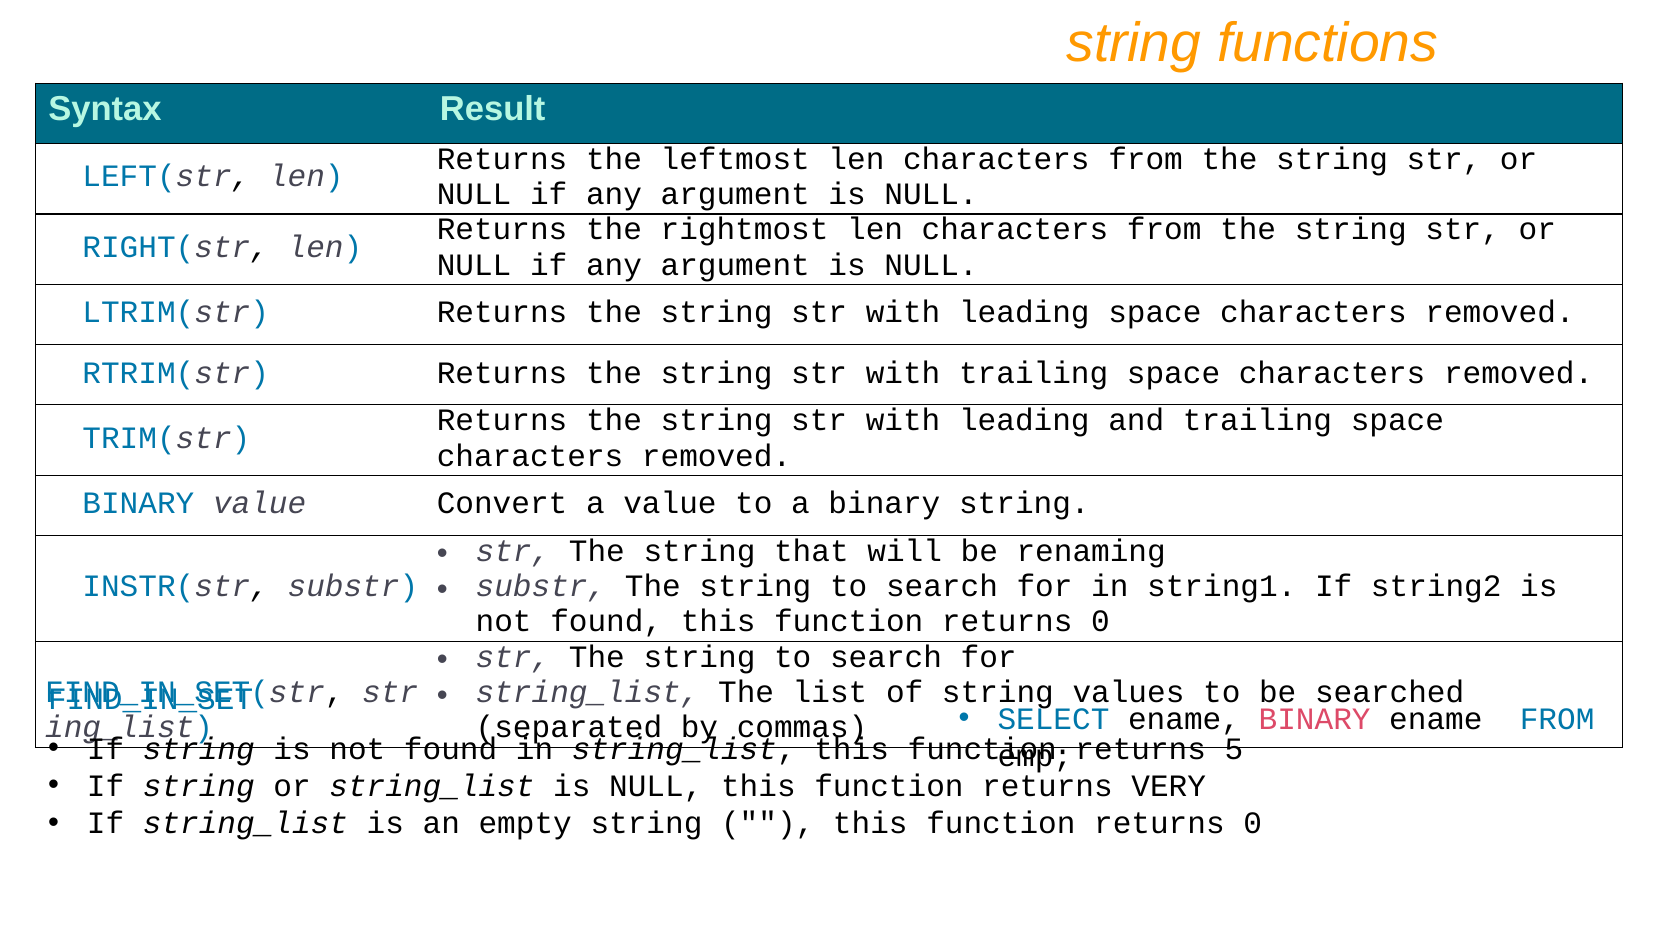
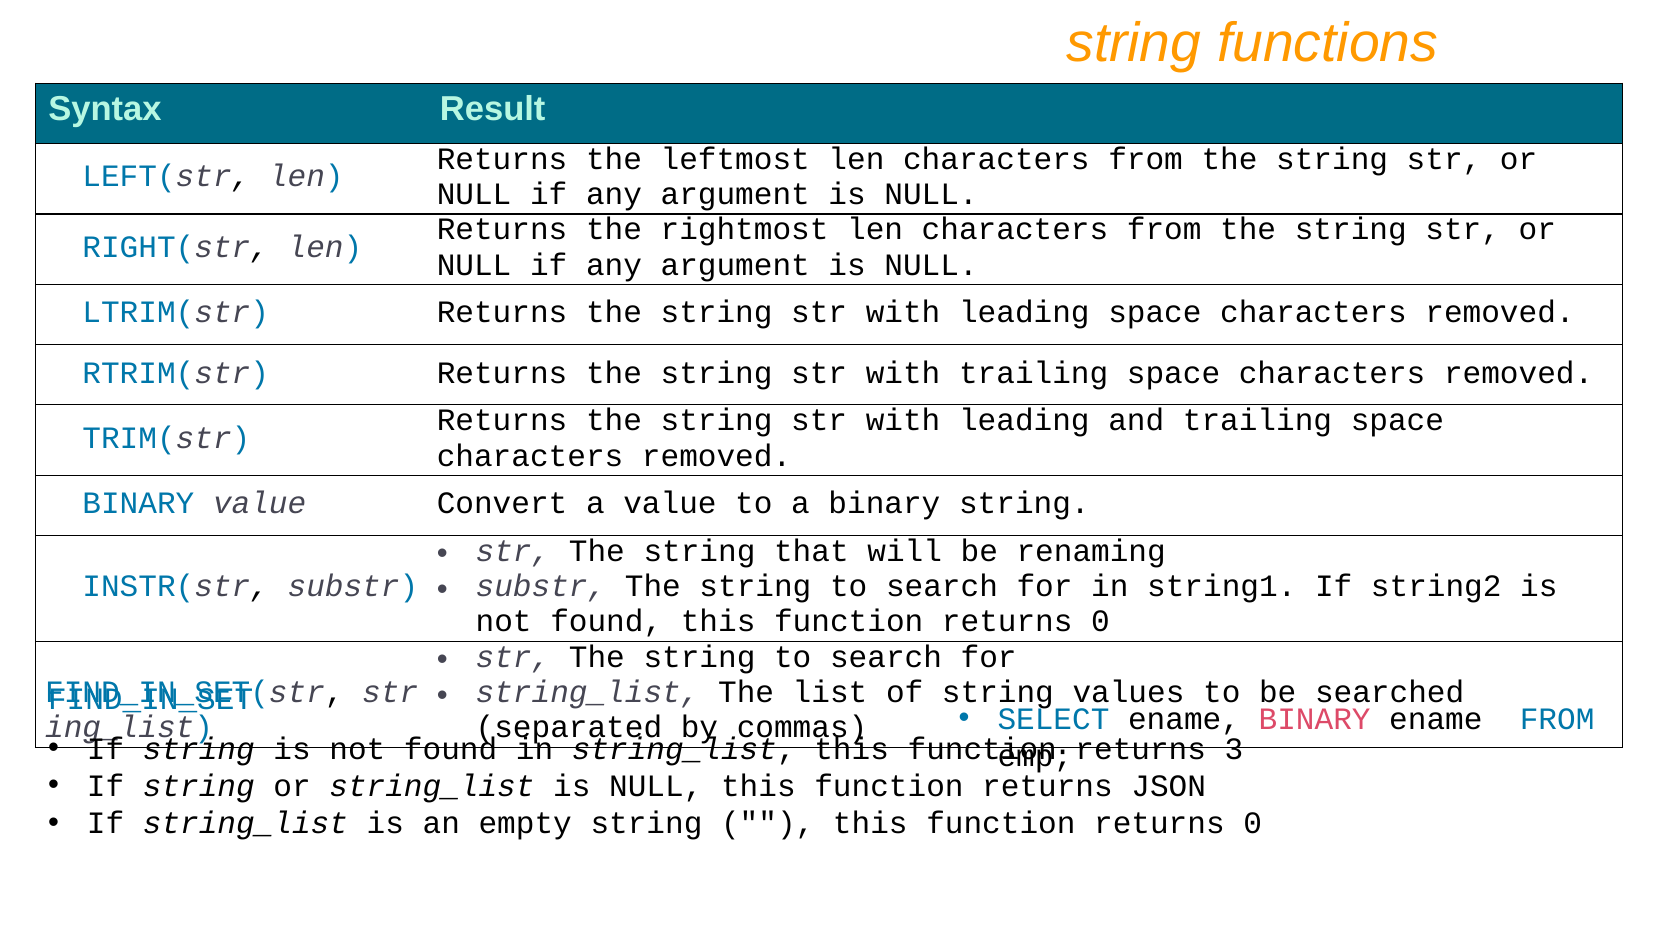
5: 5 -> 3 (1234, 749)
VERY: VERY -> JSON (1169, 786)
